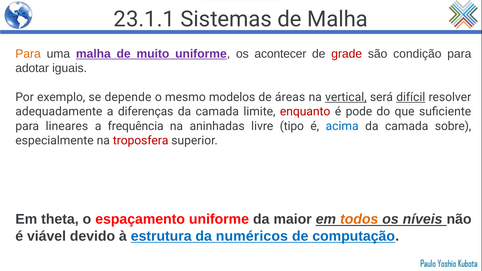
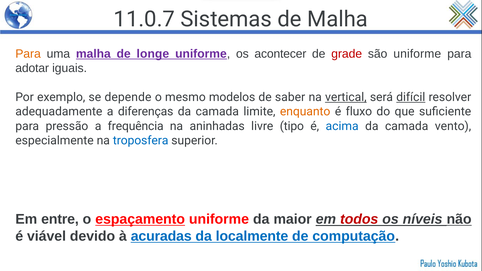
23.1.1: 23.1.1 -> 11.0.7 (144, 19)
muito: muito -> longe (153, 54)
são condição: condição -> uniforme (417, 54)
áreas: áreas -> saber (290, 97)
enquanto colour: red -> orange (305, 112)
pode: pode -> fluxo (359, 112)
lineares: lineares -> pressão (67, 126)
sobre: sobre -> vento (453, 126)
troposfera colour: red -> blue (141, 141)
theta: theta -> entre (60, 219)
espaçamento underline: none -> present (140, 219)
todos colour: orange -> red (359, 219)
não underline: none -> present (459, 219)
estrutura: estrutura -> acuradas (161, 236)
numéricos: numéricos -> localmente (252, 236)
